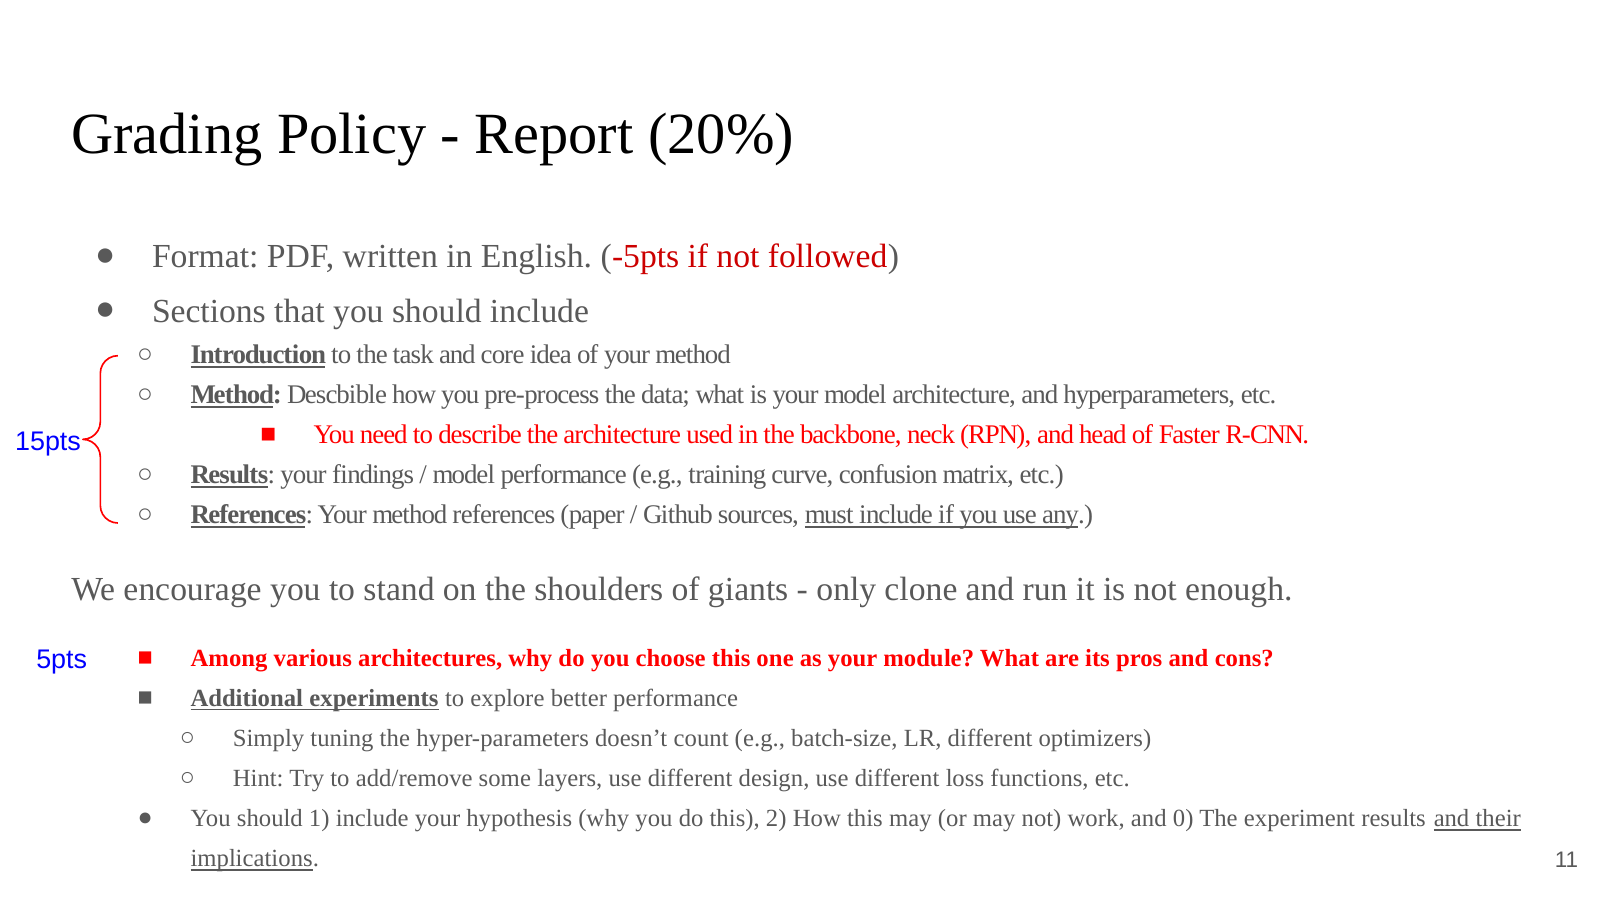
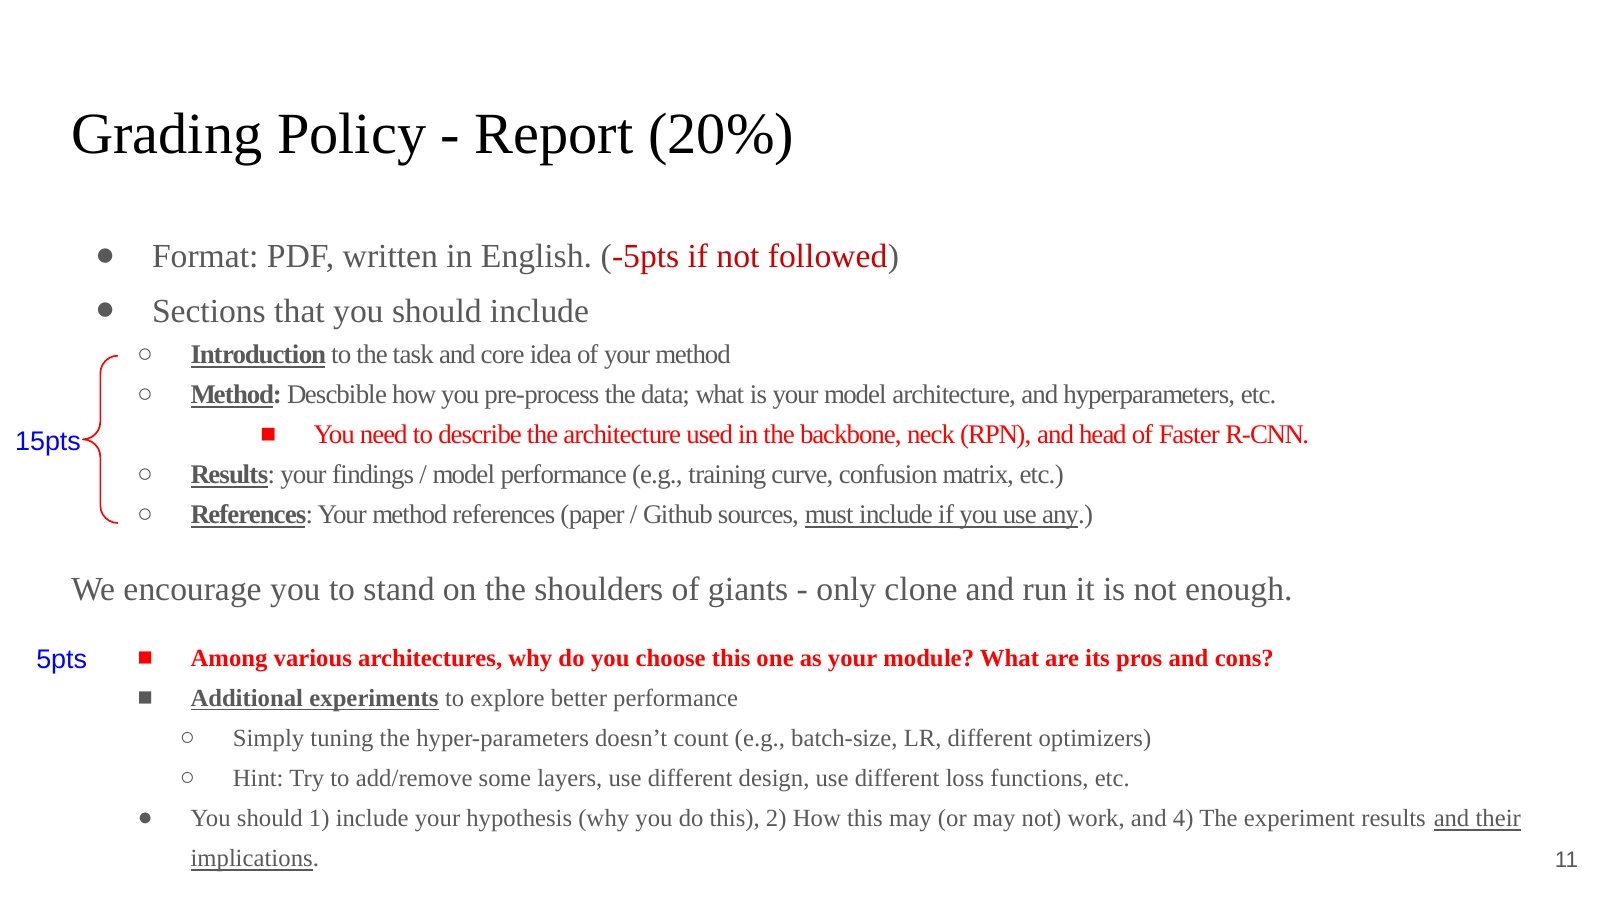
0: 0 -> 4 (1183, 819)
